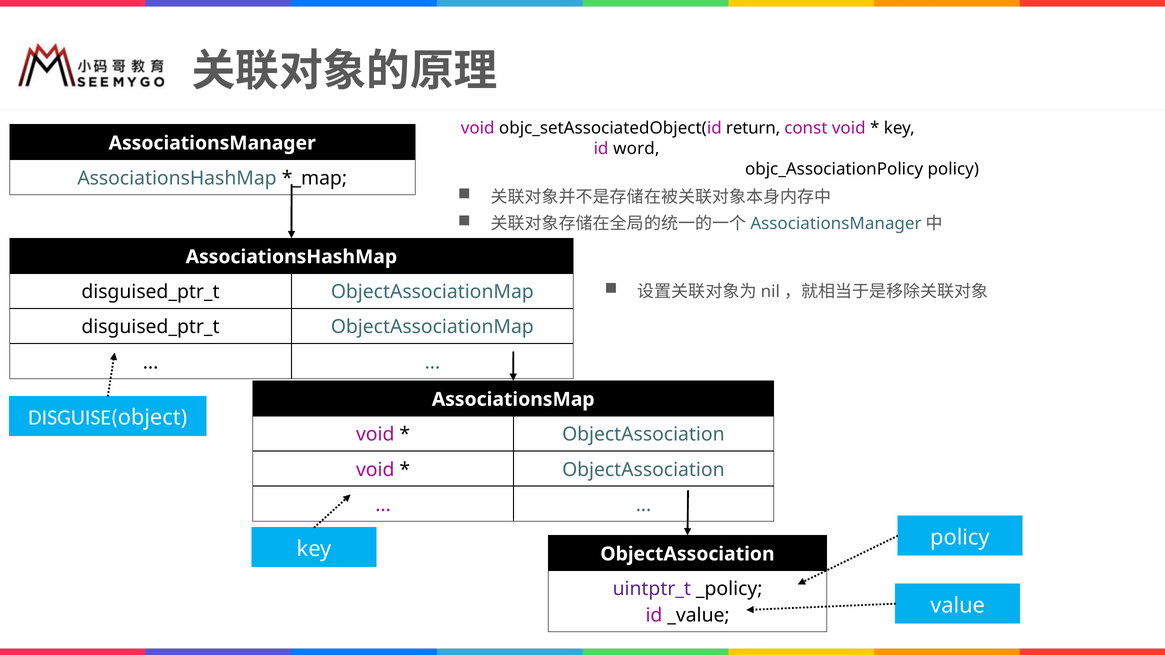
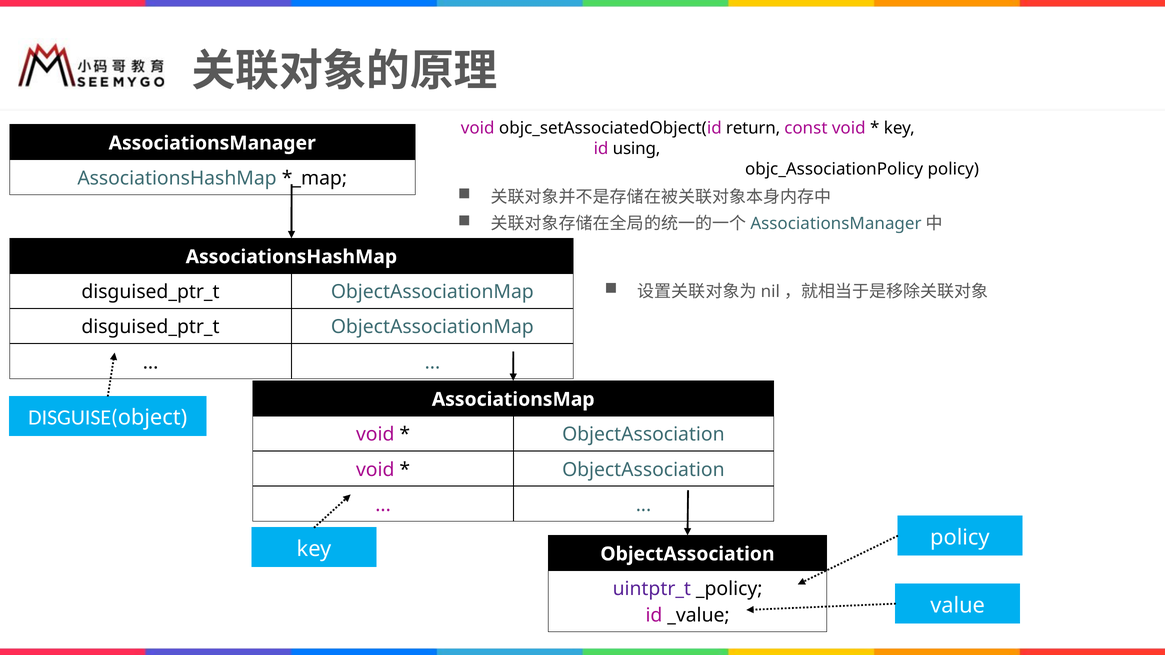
word: word -> using (637, 149)
